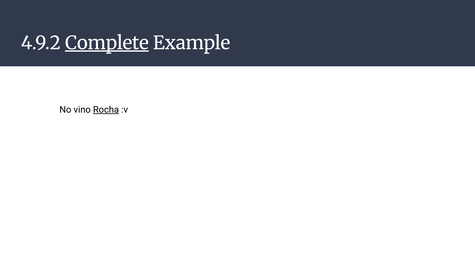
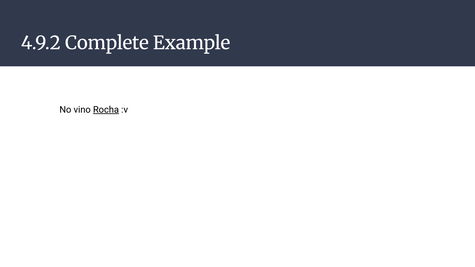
Complete underline: present -> none (107, 43)
